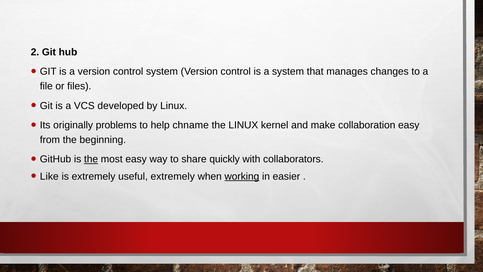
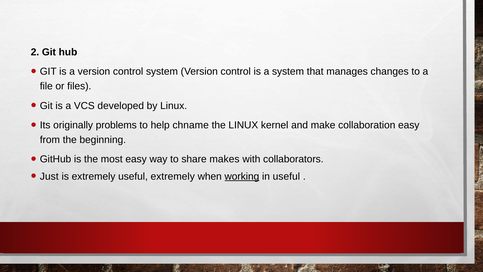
the underline: present -> none (91, 159)
quickly: quickly -> makes (224, 159)
Like: Like -> Just (49, 176)
in easier: easier -> useful (286, 176)
